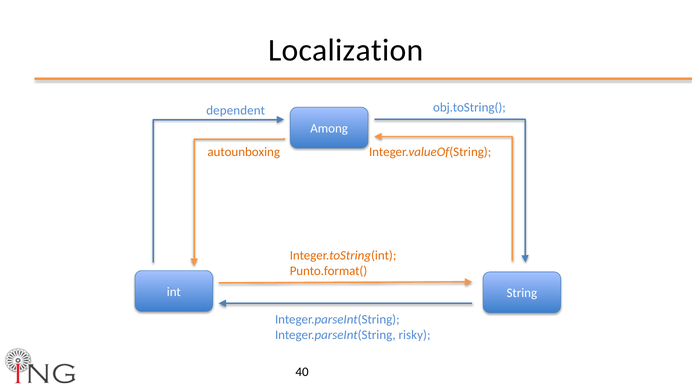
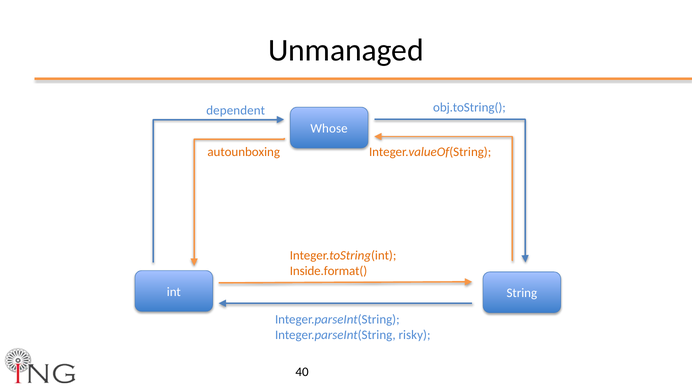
Localization: Localization -> Unmanaged (346, 50)
Among: Among -> Whose (329, 129)
Punto.format(: Punto.format( -> Inside.format( (328, 271)
